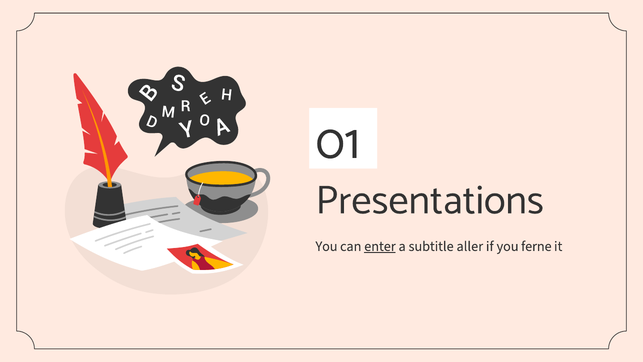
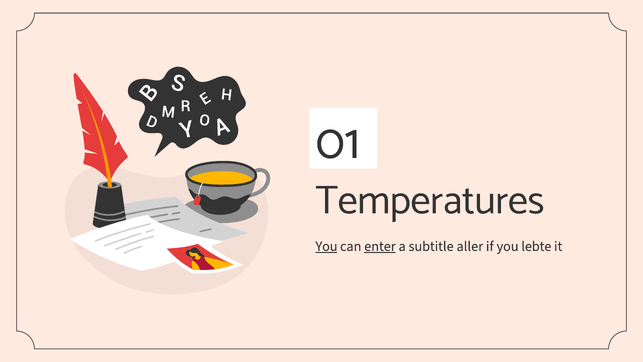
Presentations: Presentations -> Temperatures (430, 200)
You underline: none -> present (326, 246)
ferne: ferne -> lebte (536, 246)
